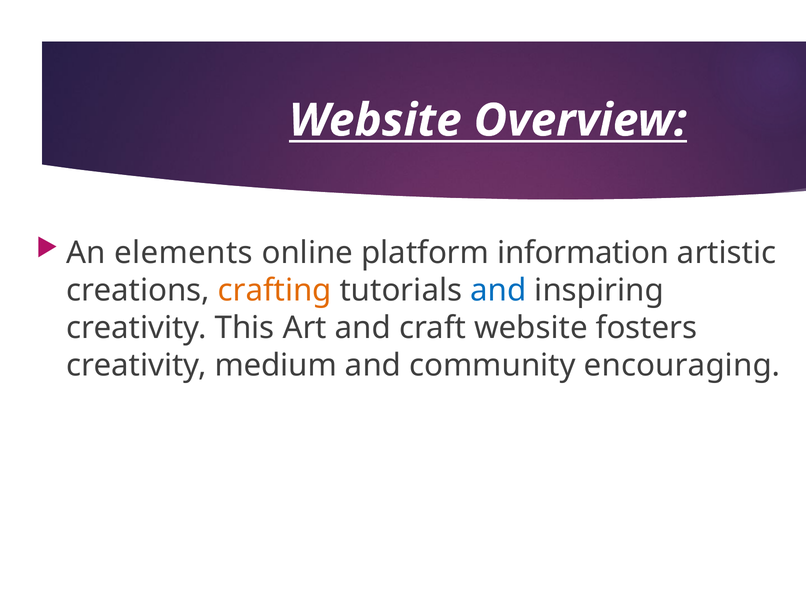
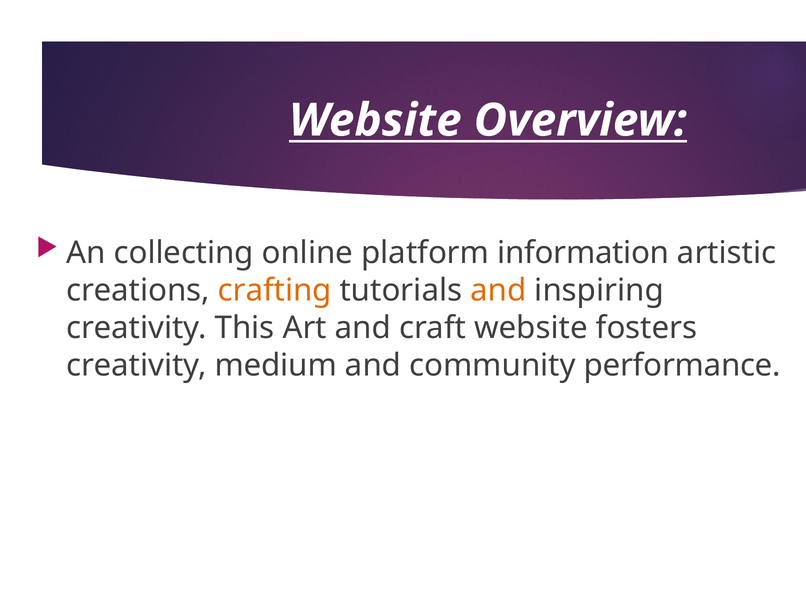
elements: elements -> collecting (184, 253)
and colour: blue -> orange (498, 290)
encouraging: encouraging -> performance (682, 365)
